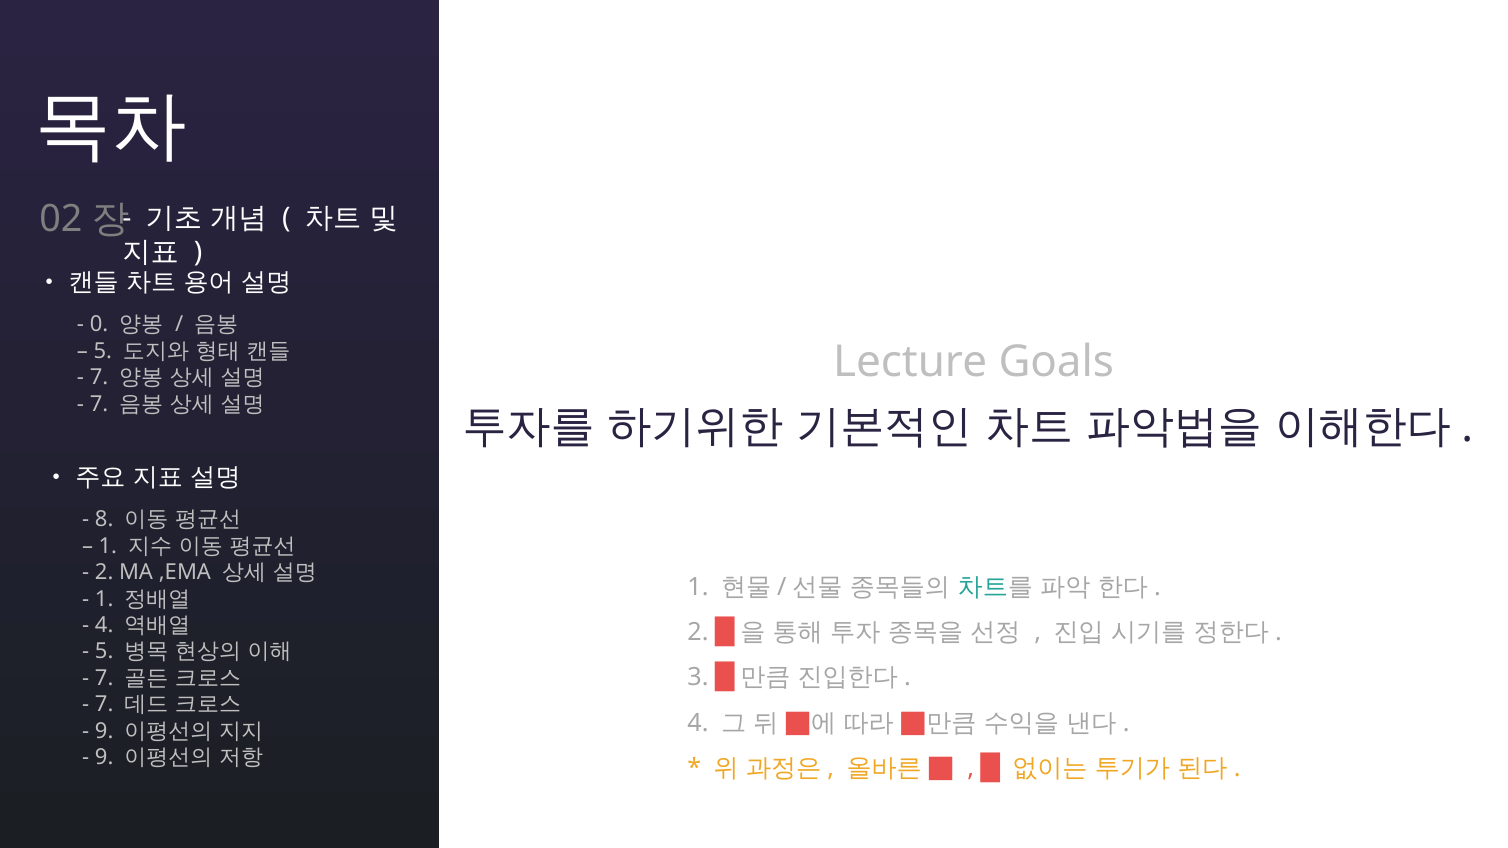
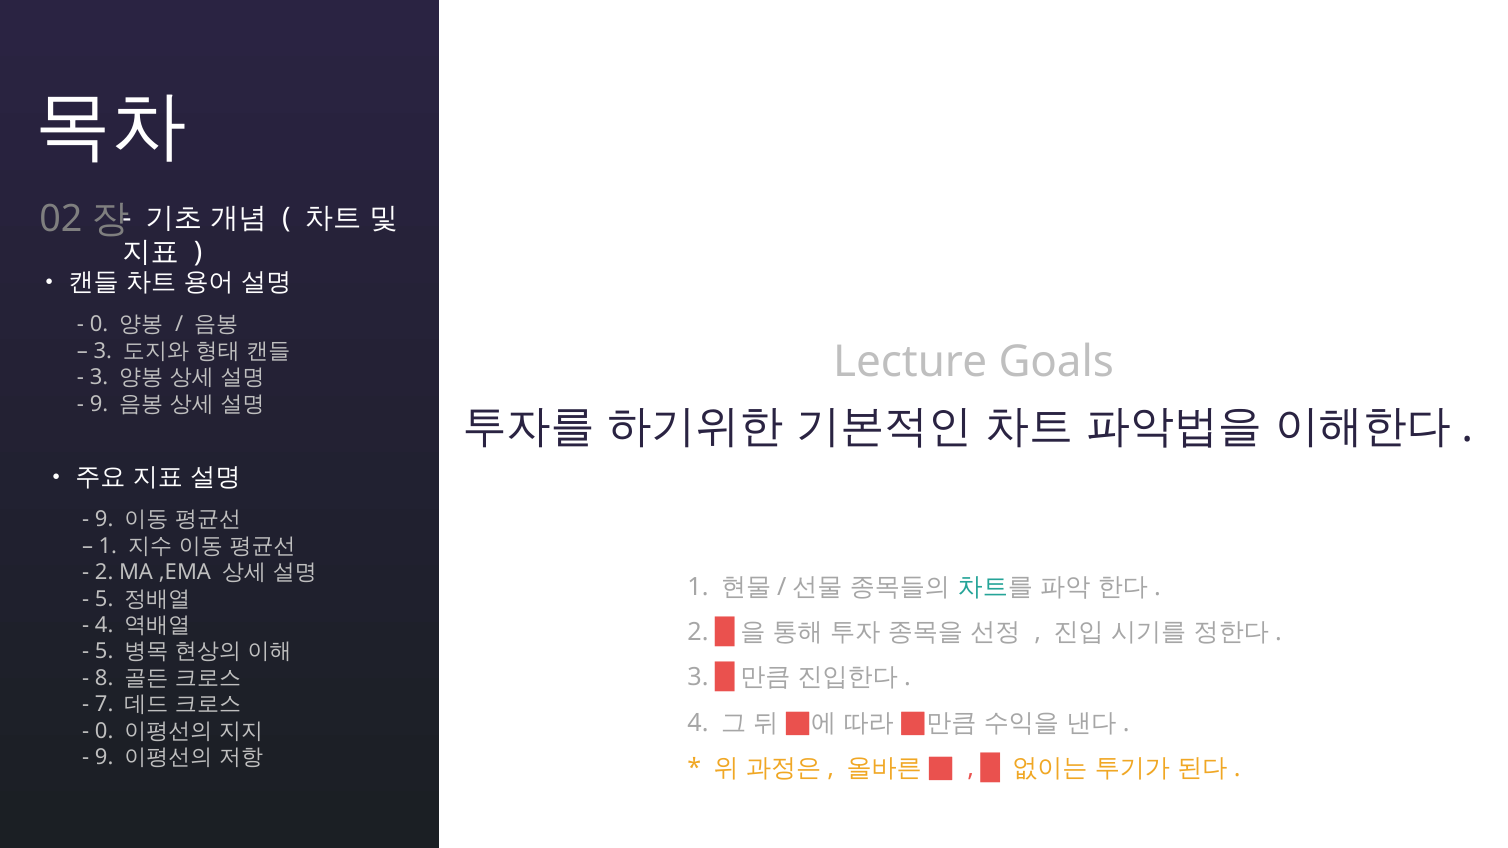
5: 5 -> 3 (103, 351)
7: 7 -> 3 (99, 377)
7: 7 -> 9 (99, 404)
8: 8 -> 9 (104, 520)
1: 1 -> 5 (104, 599)
7: 7 -> 8 (104, 678)
9: 9 -> 0 (104, 731)
